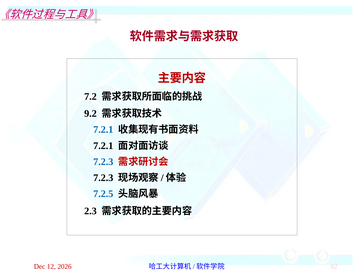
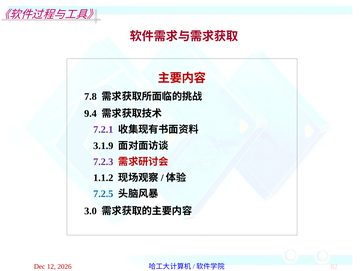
7.2: 7.2 -> 7.8 (90, 96)
9.2: 9.2 -> 9.4 (90, 114)
7.2.1 colour: blue -> purple (103, 130)
7.2.1: 7.2.1 -> 3.1.9 (103, 146)
7.2.3 colour: blue -> purple (103, 162)
7.2.3: 7.2.3 -> 1.1.2 (103, 178)
2.3: 2.3 -> 3.0 (90, 211)
